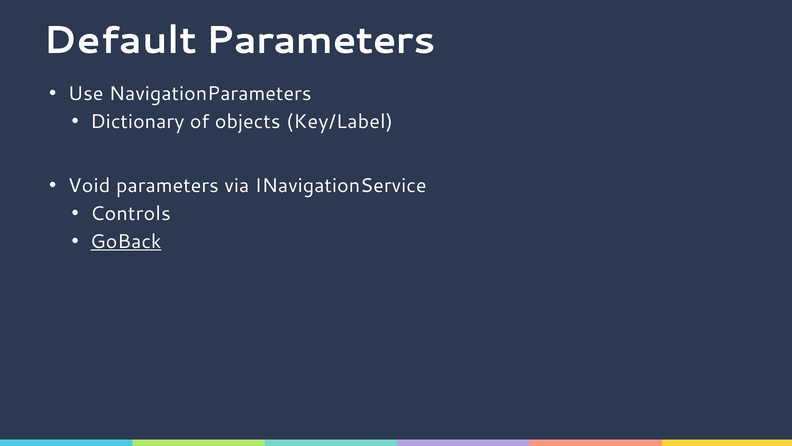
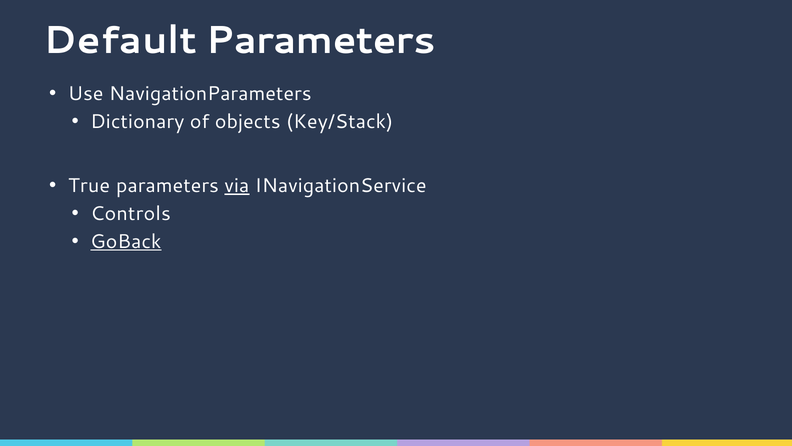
Key/Label: Key/Label -> Key/Stack (340, 122)
Void: Void -> True (89, 186)
via underline: none -> present (237, 186)
